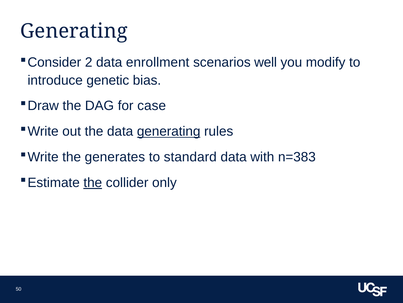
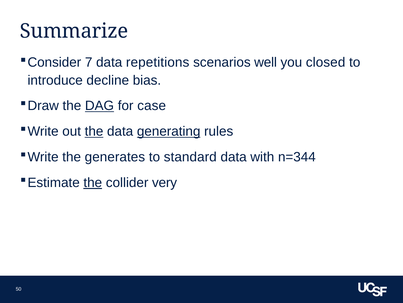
Generating: Generating -> Summarize (74, 31)
2: 2 -> 7 (89, 62)
enrollment: enrollment -> repetitions (158, 62)
modify: modify -> closed (326, 62)
genetic: genetic -> decline (108, 80)
DAG underline: none -> present (99, 106)
the underline: none -> present (94, 131)
n=383: n=383 -> n=344 (297, 157)
only: only -> very (165, 182)
